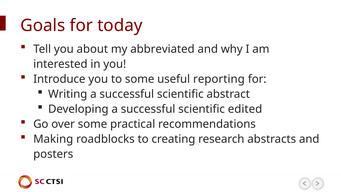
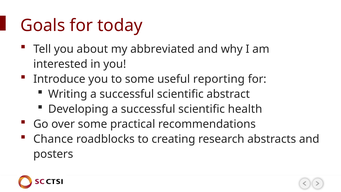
edited: edited -> health (245, 109)
Making: Making -> Chance (53, 139)
